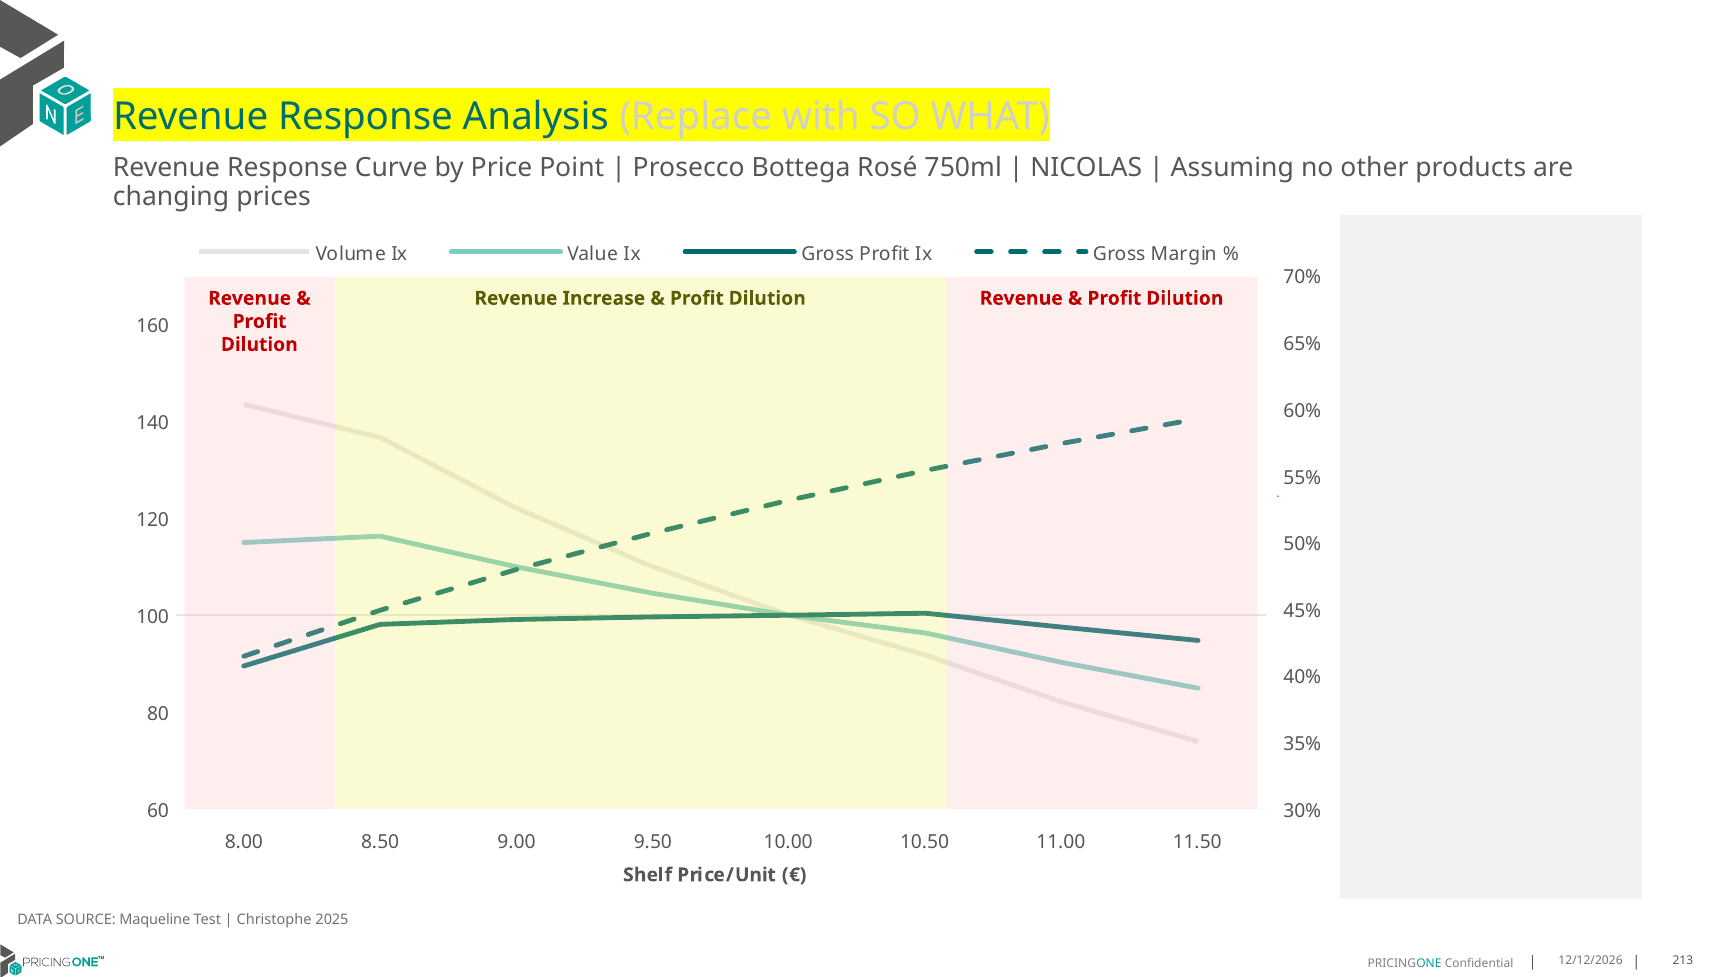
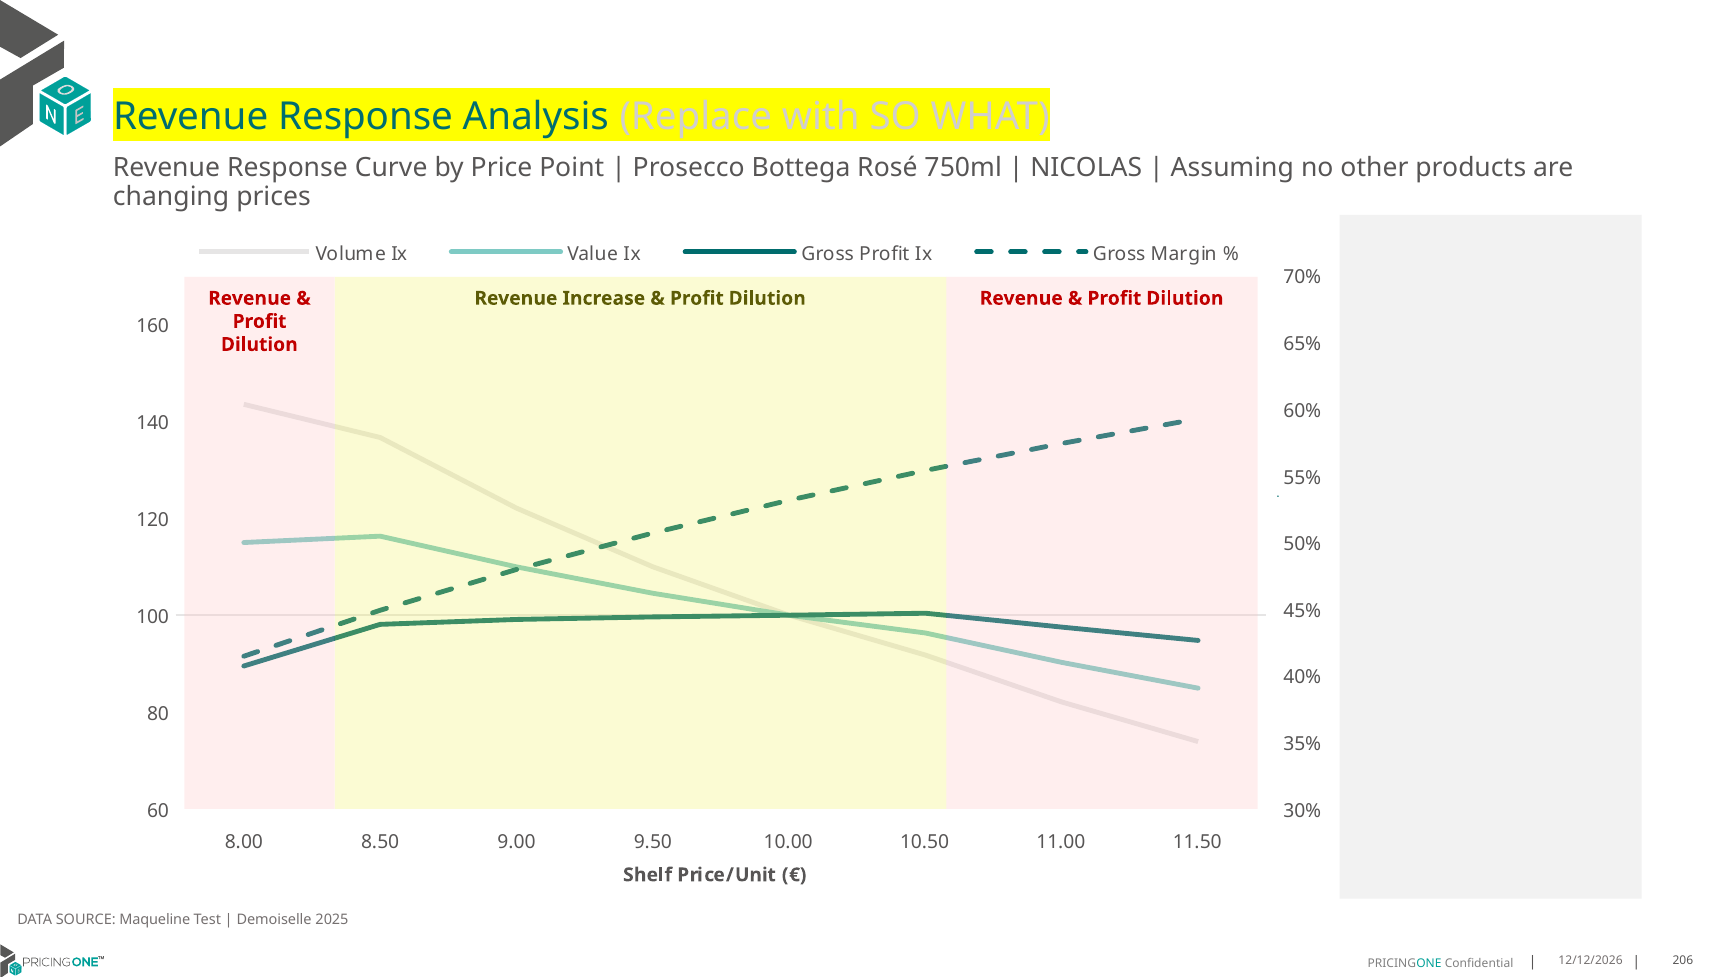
Christophe: Christophe -> Demoiselle (274, 920)
213: 213 -> 206 (1683, 960)
